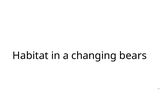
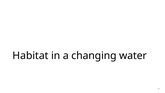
bears: bears -> water (133, 55)
